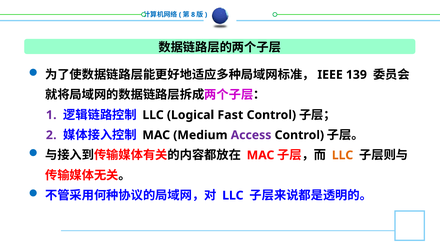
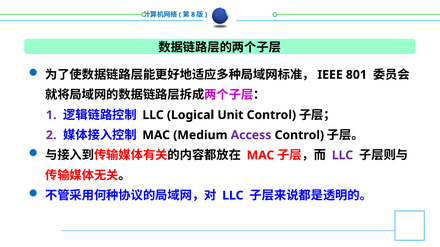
139: 139 -> 801 (356, 75)
Fast: Fast -> Unit (230, 115)
LLC colour: orange -> purple (342, 156)
